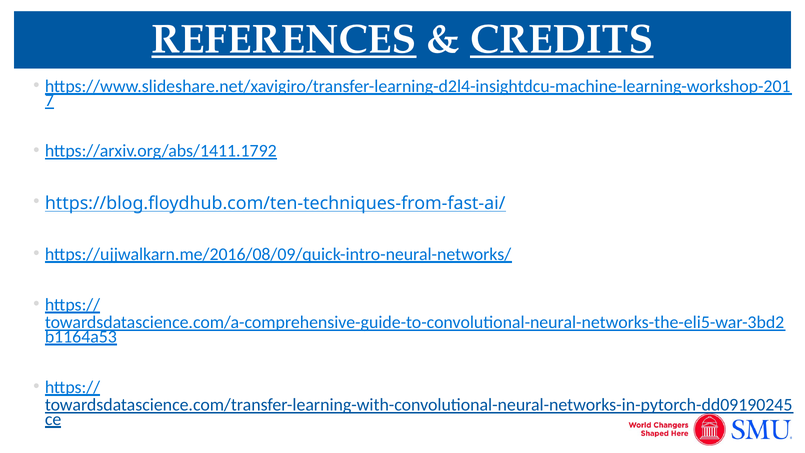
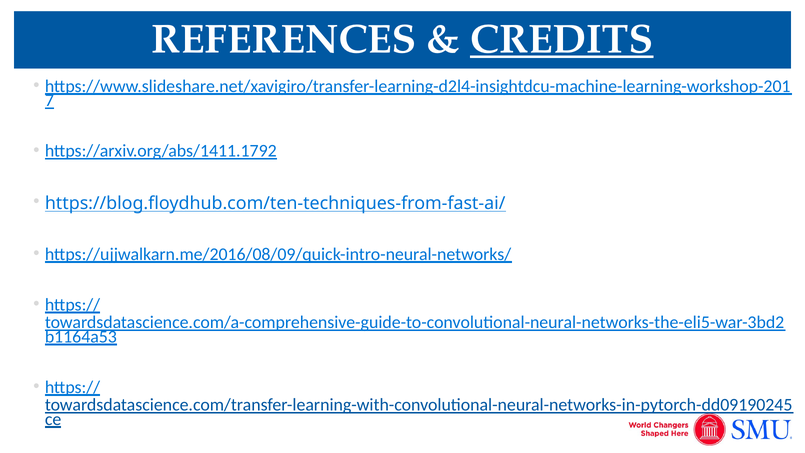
REFERENCES underline: present -> none (284, 40)
